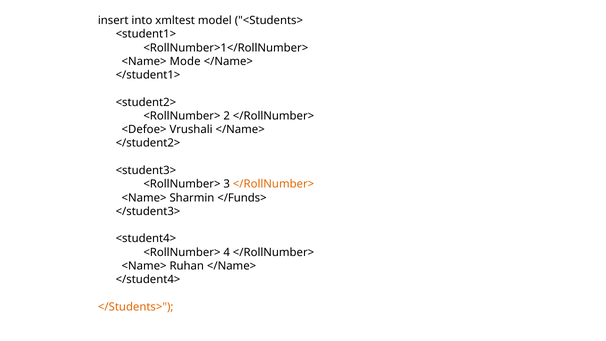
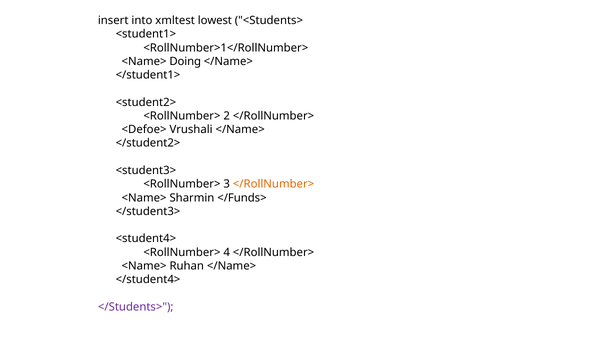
model: model -> lowest (215, 20)
Mode: Mode -> Doing (185, 61)
</Students> colour: orange -> purple (136, 307)
